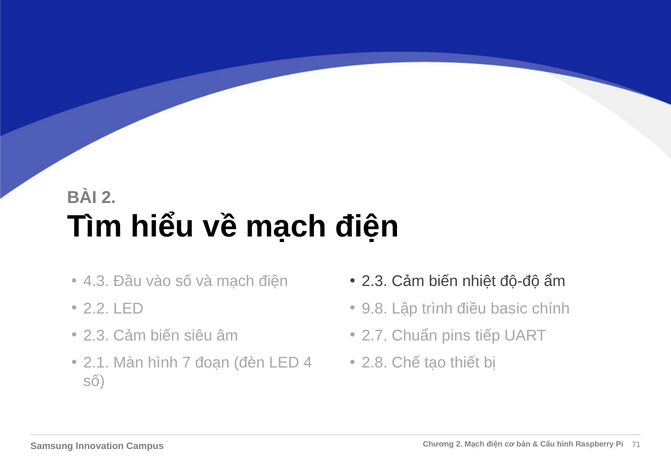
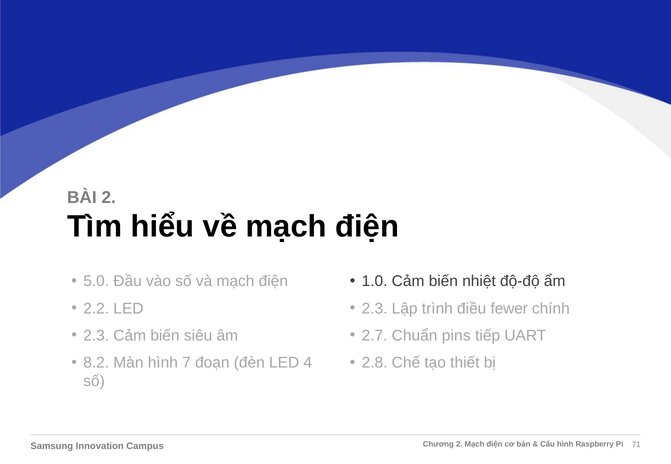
4.3: 4.3 -> 5.0 (96, 282)
2.3: 2.3 -> 1.0 (375, 282)
9.8: 9.8 -> 2.3 (375, 309)
basic: basic -> fewer (509, 309)
2.1: 2.1 -> 8.2 (96, 363)
